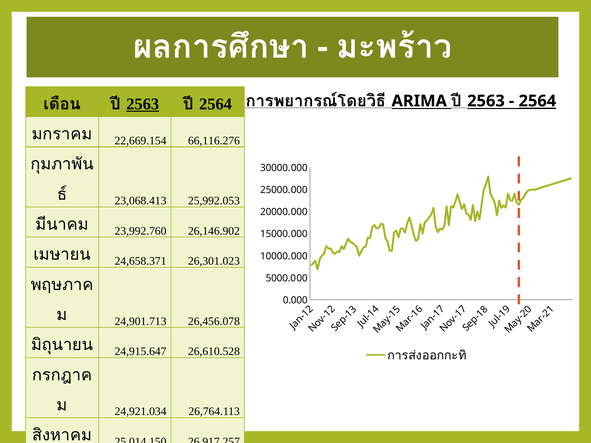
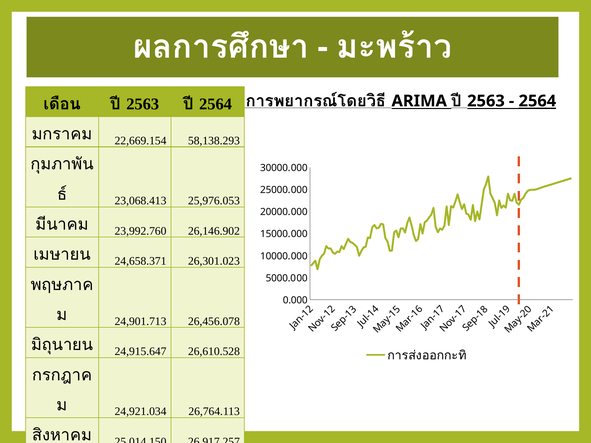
2563 underline: present -> none (143, 104)
66,116.276: 66,116.276 -> 58,138.293 (214, 141)
25,992.053: 25,992.053 -> 25,976.053 (214, 201)
